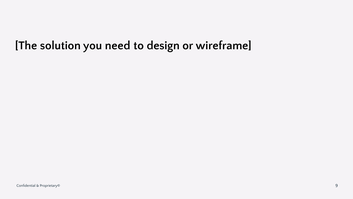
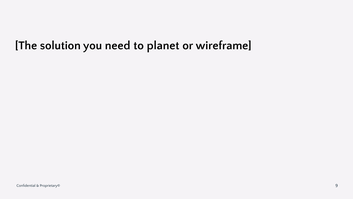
design: design -> planet (163, 45)
